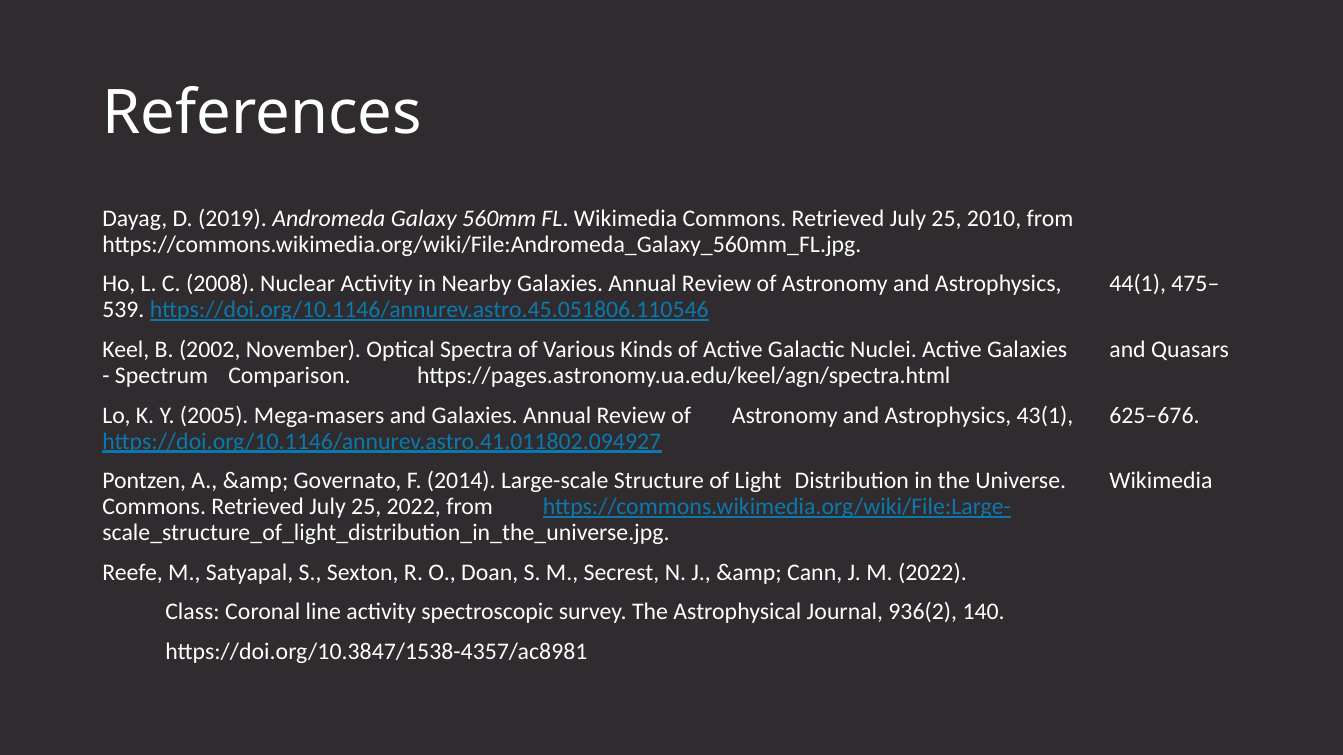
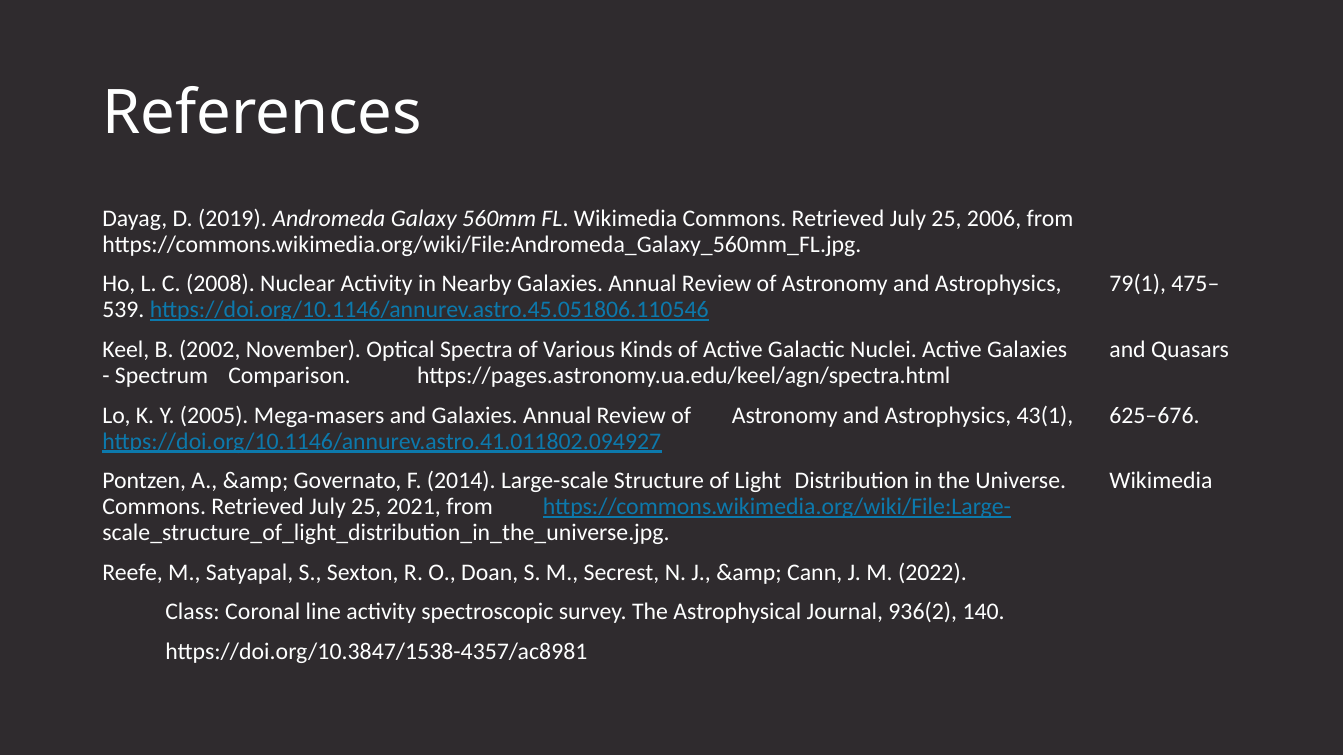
2010: 2010 -> 2006 (994, 219)
44(1: 44(1 -> 79(1 (1138, 284)
25 2022: 2022 -> 2021 (414, 507)
